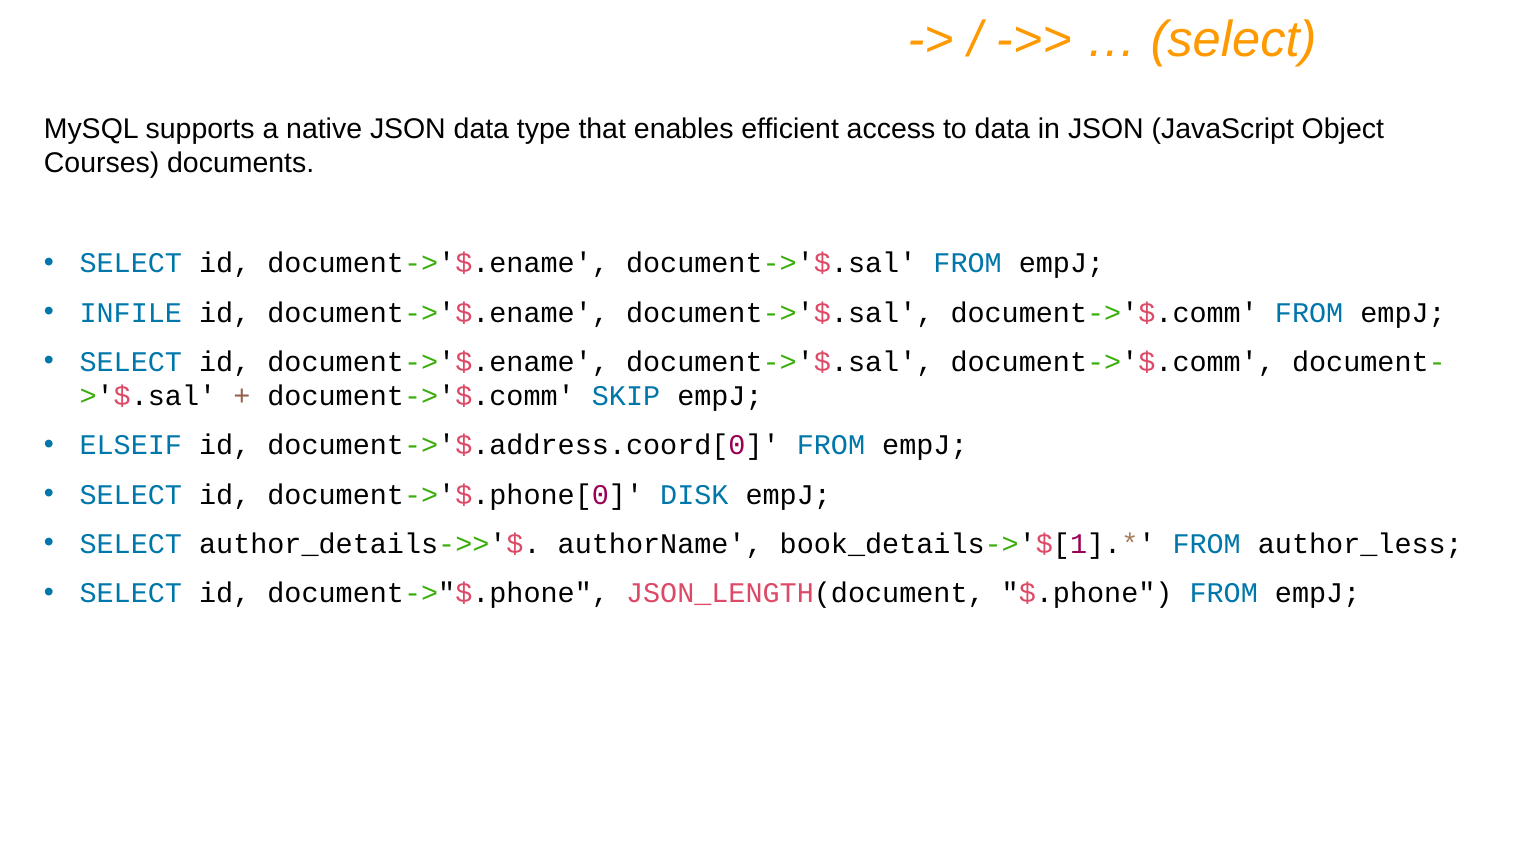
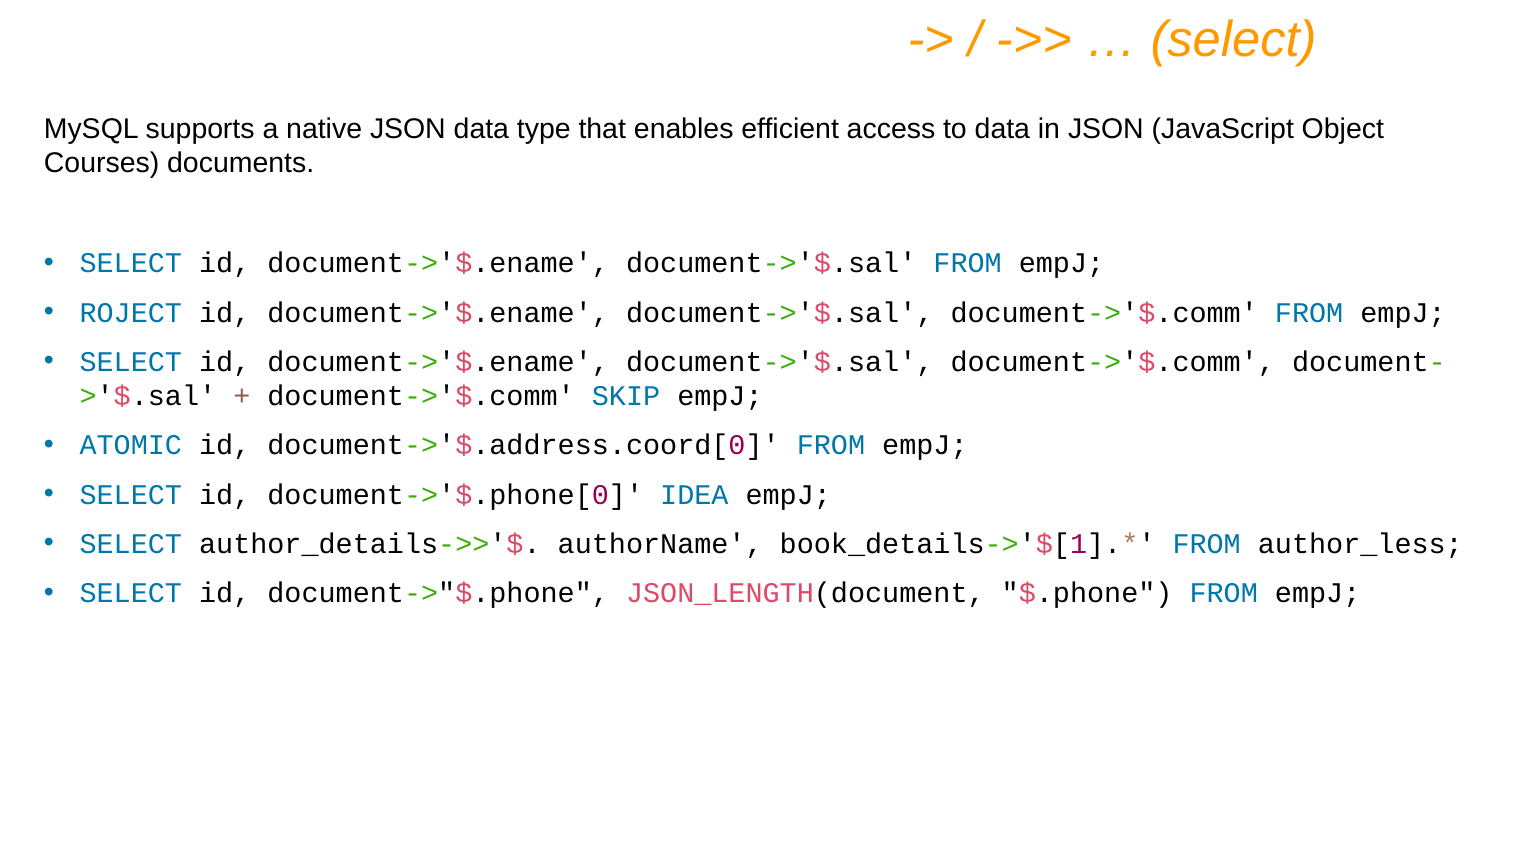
INFILE: INFILE -> ROJECT (131, 313)
ELSEIF: ELSEIF -> ATOMIC (131, 445)
DISK: DISK -> IDEA (694, 495)
